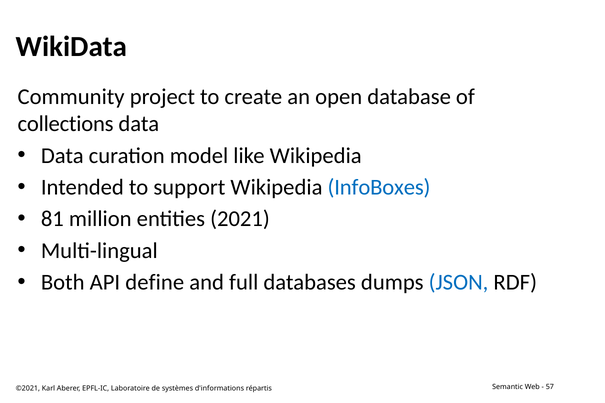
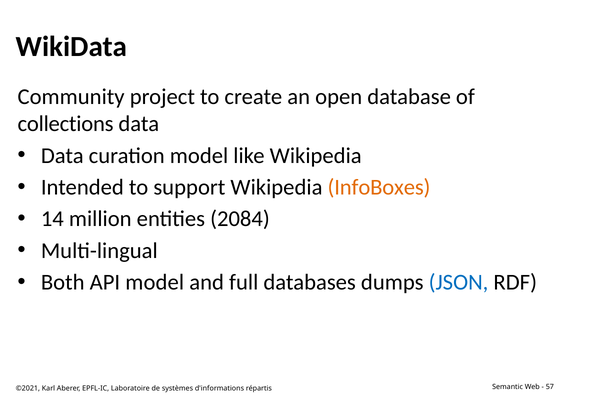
InfoBoxes colour: blue -> orange (379, 188)
81: 81 -> 14 (52, 219)
2021: 2021 -> 2084 (240, 219)
API define: define -> model (155, 283)
